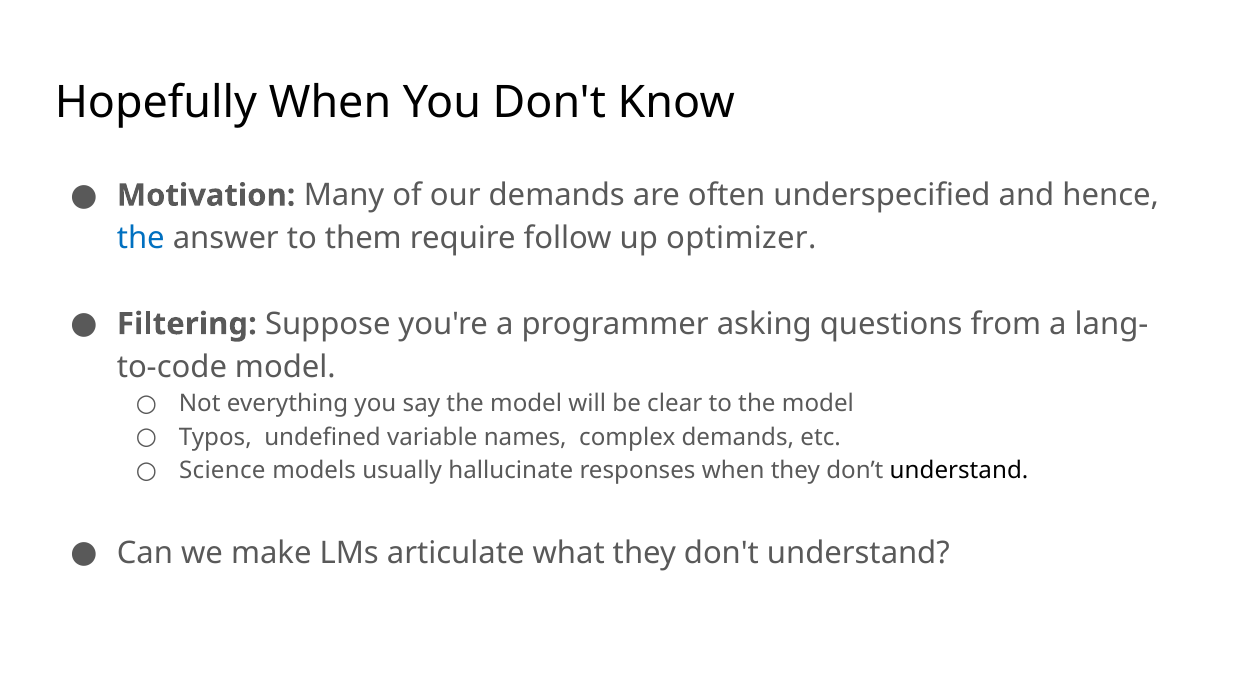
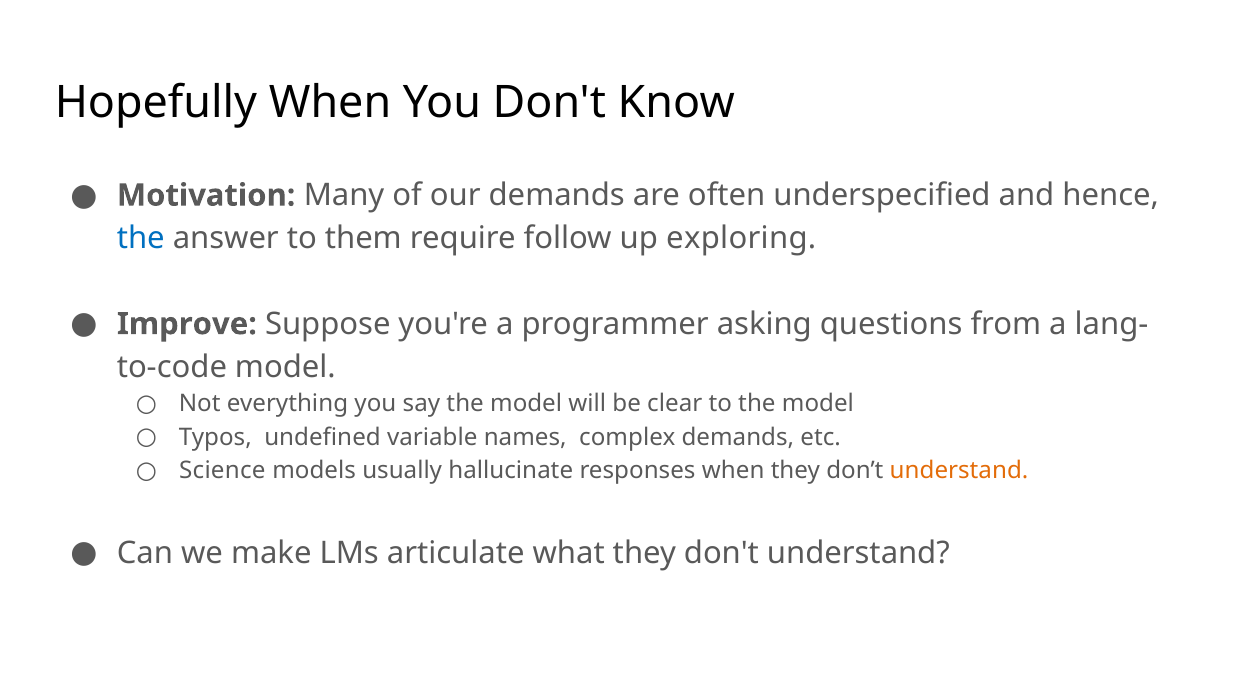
optimizer: optimizer -> exploring (741, 238)
Filtering: Filtering -> Improve (187, 324)
understand colour: black -> orange (959, 470)
